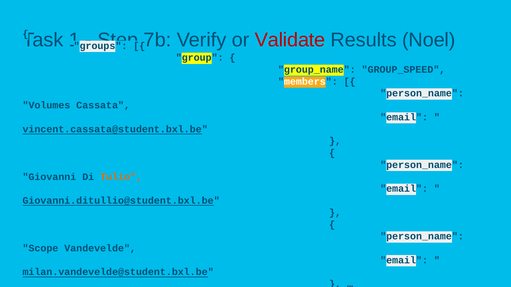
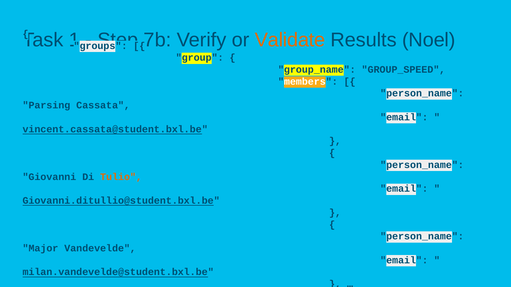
Validate colour: red -> orange (290, 40)
Volumes: Volumes -> Parsing (46, 105)
Scope: Scope -> Major (40, 249)
